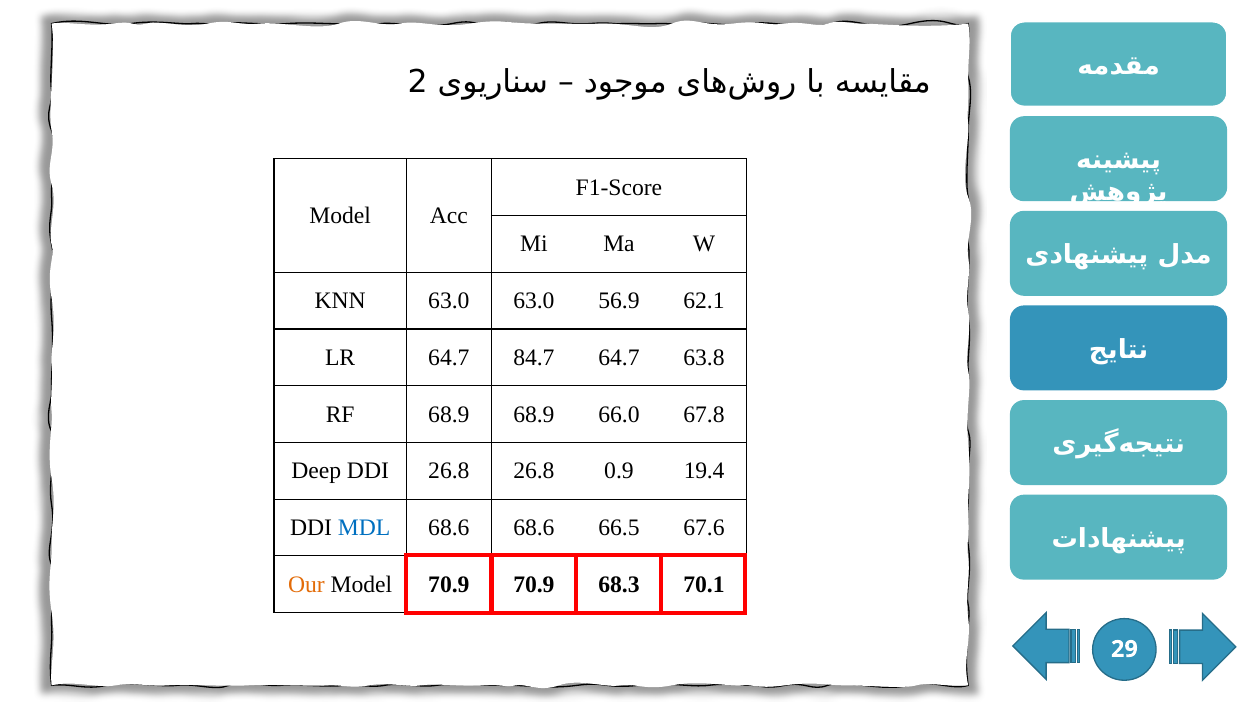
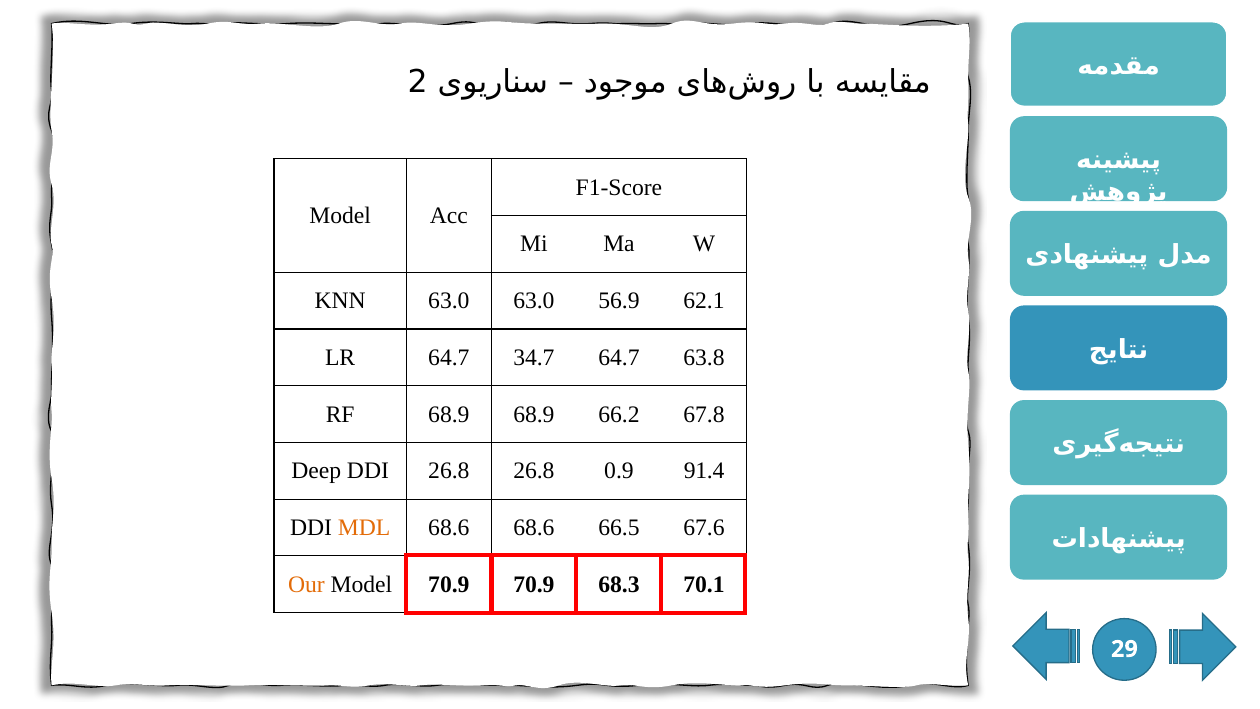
84.7: 84.7 -> 34.7 (534, 357)
66.0: 66.0 -> 66.2 (619, 414)
19.4: 19.4 -> 91.4 (704, 471)
MDL colour: blue -> orange (364, 528)
